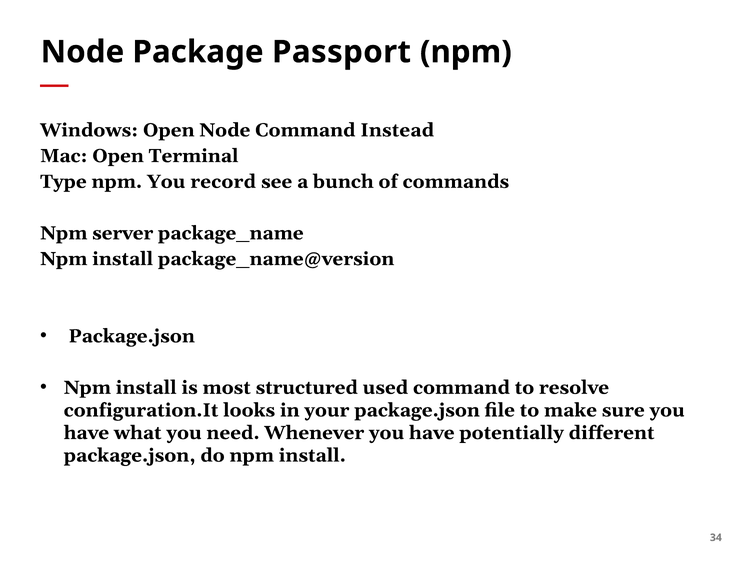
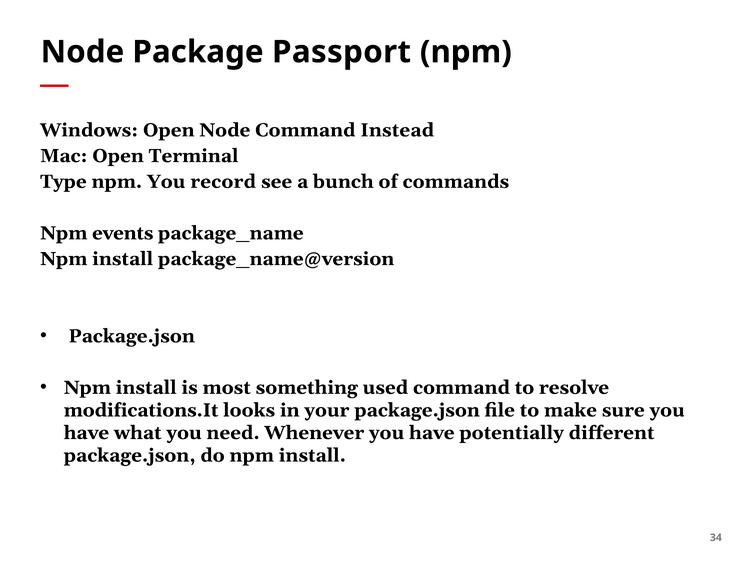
server: server -> events (123, 233)
structured: structured -> something (307, 387)
configuration.It: configuration.It -> modifications.It (141, 410)
